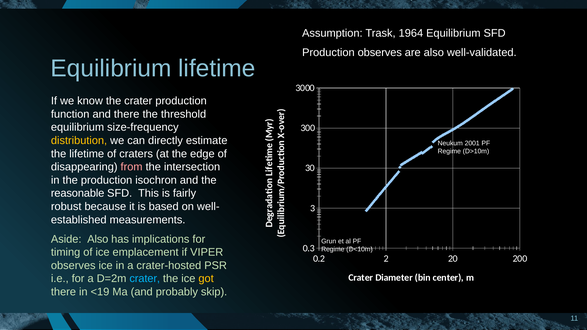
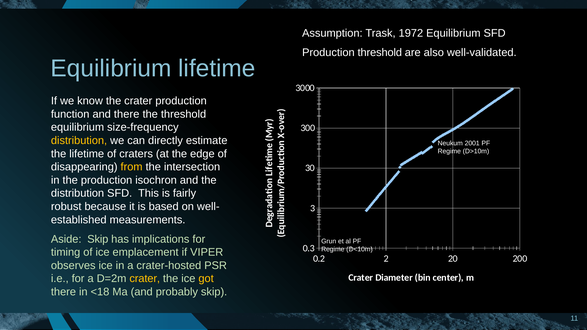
1964: 1964 -> 1972 (411, 33)
Production observes: observes -> threshold (380, 53)
from colour: pink -> yellow (132, 167)
reasonable: reasonable -> distribution (78, 193)
Aside Also: Also -> Skip (98, 239)
crater colour: light blue -> yellow (145, 279)
<19: <19 -> <18 (100, 292)
